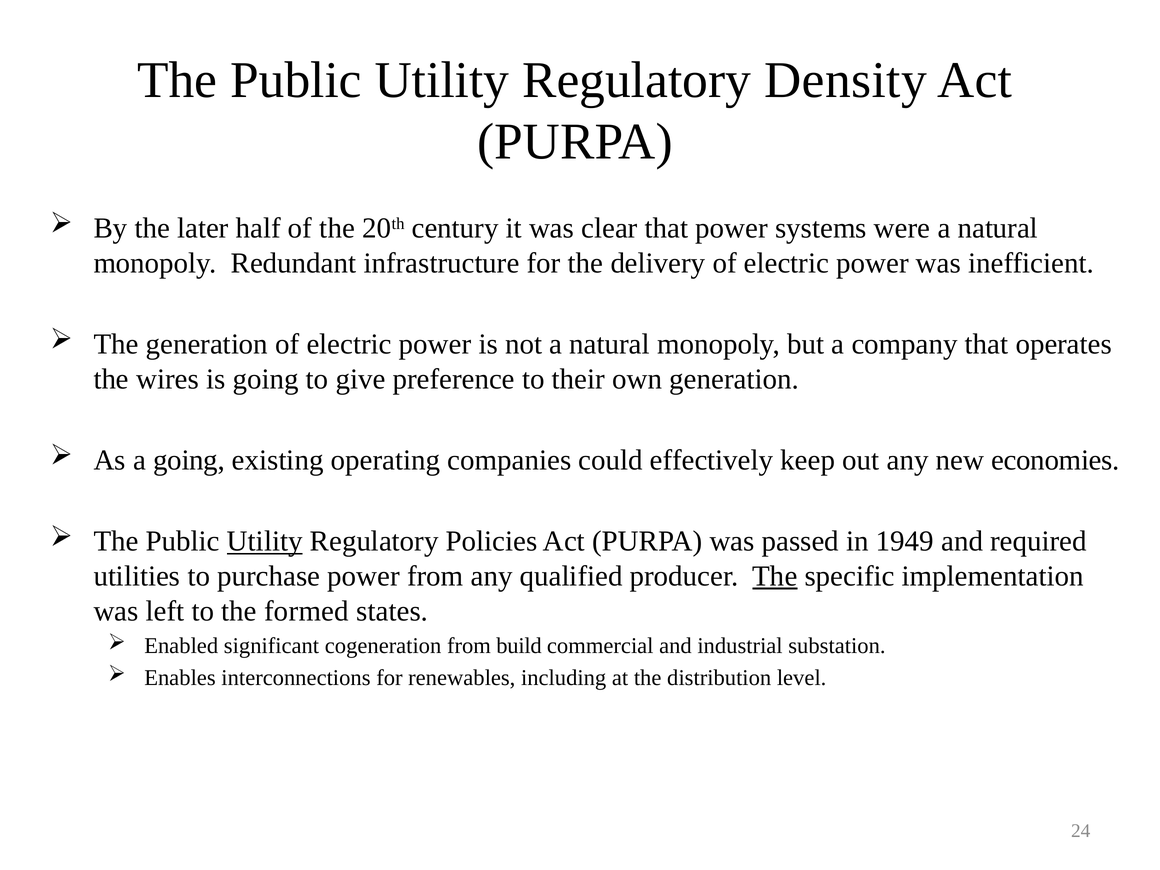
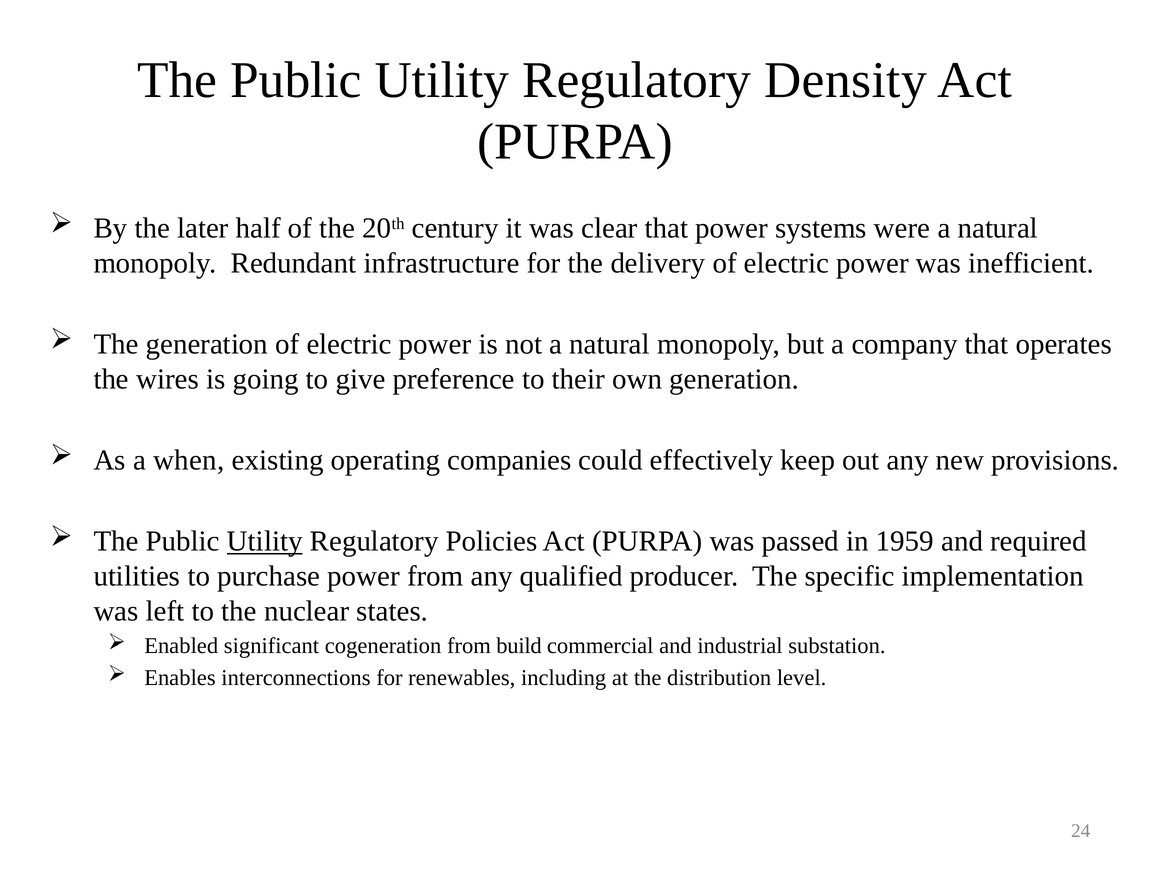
a going: going -> when (189, 460)
economies: economies -> provisions (1055, 460)
1949: 1949 -> 1959 (905, 541)
The underline: present -> none (775, 576)
formed: formed -> nuclear (307, 611)
